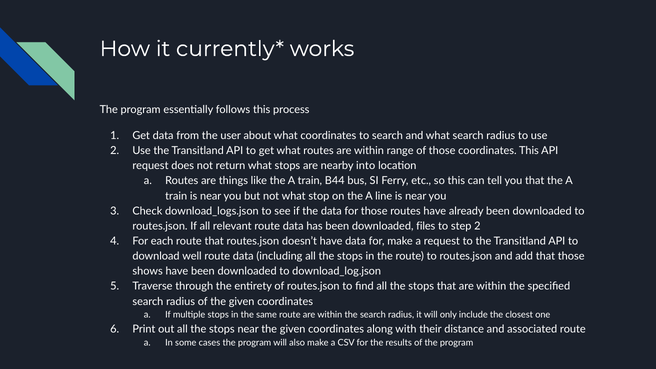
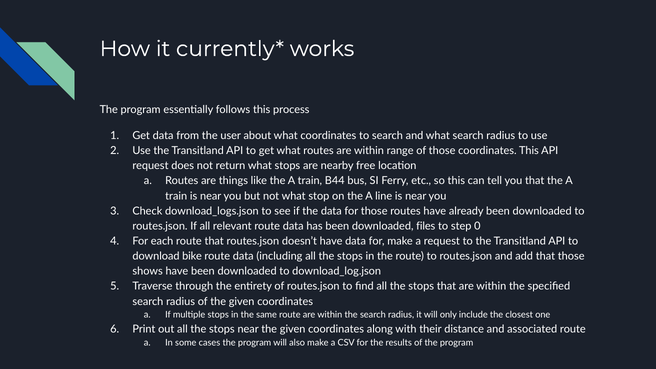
into: into -> free (366, 166)
step 2: 2 -> 0 (477, 226)
well: well -> bike (192, 256)
